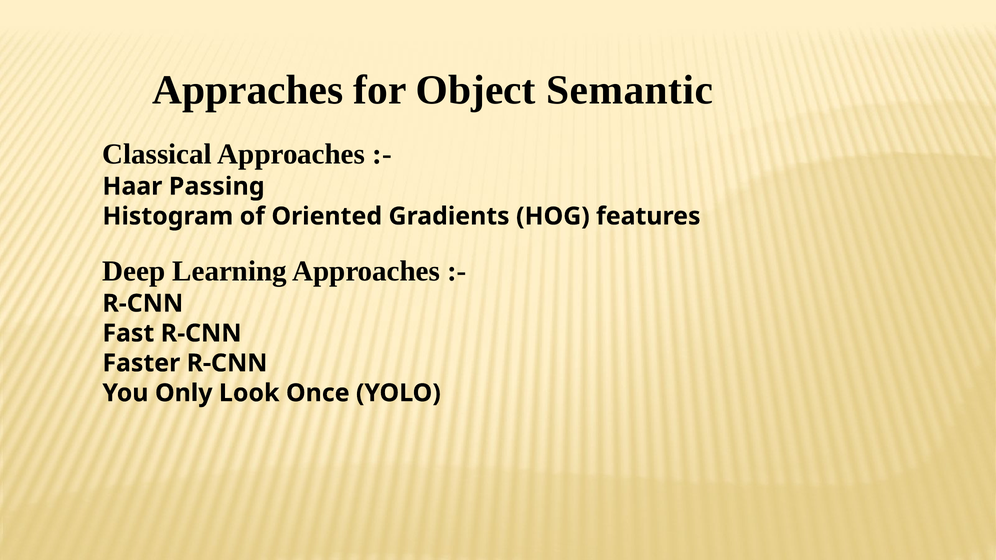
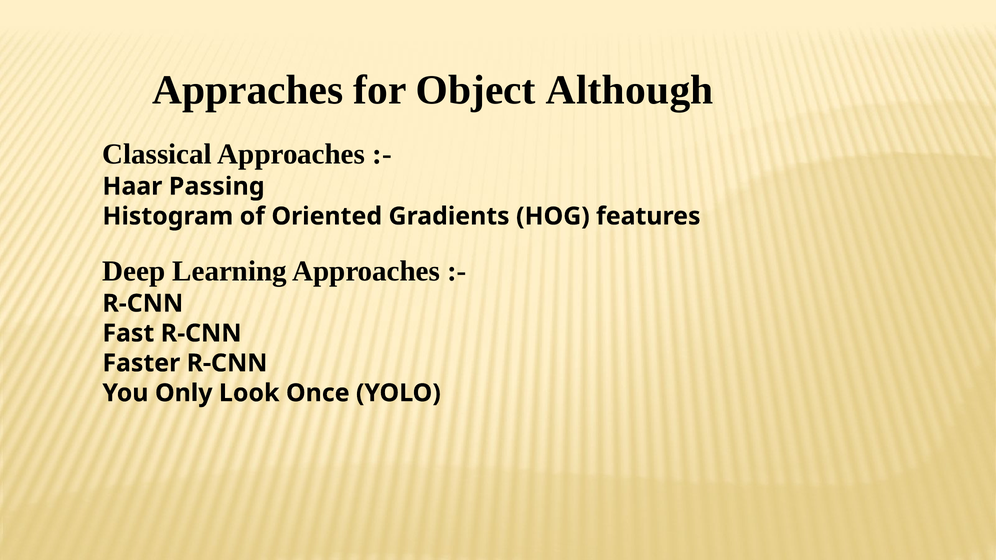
Semantic: Semantic -> Although (630, 90)
